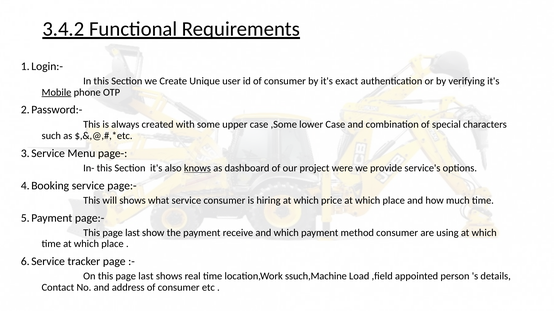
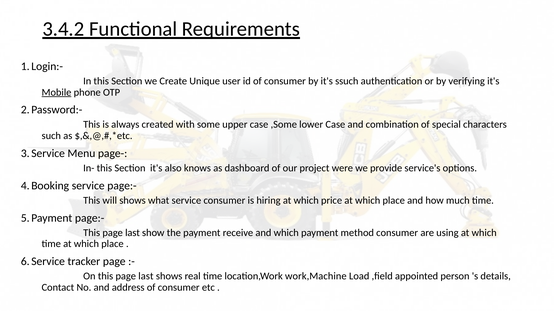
exact: exact -> ssuch (347, 81)
knows underline: present -> none (197, 168)
ssuch,Machine: ssuch,Machine -> work,Machine (316, 277)
